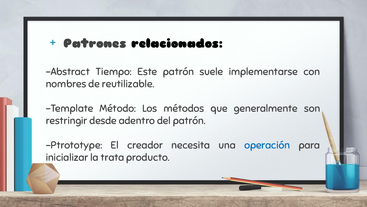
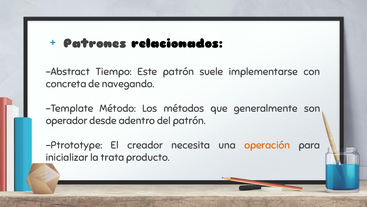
nombres: nombres -> concreta (66, 84)
reutilizable: reutilizable -> navegando (128, 84)
restringir: restringir -> operador (67, 120)
operación colour: blue -> orange (267, 145)
